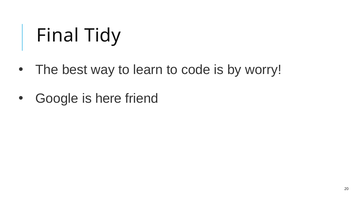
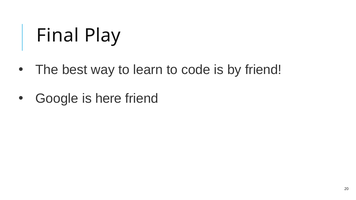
Tidy: Tidy -> Play (103, 36)
by worry: worry -> friend (263, 70)
